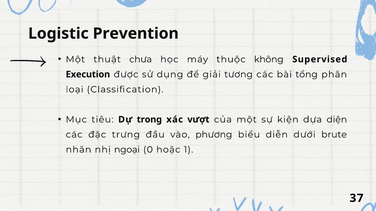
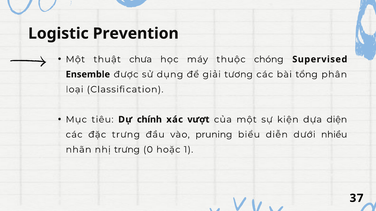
không: không -> chóng (269, 59)
Execution: Execution -> Ensemble (88, 75)
trong: trong -> chính (149, 120)
phương: phương -> pruning (214, 135)
brute: brute -> nhiều (334, 135)
nhị ngoại: ngoại -> trưng (127, 150)
